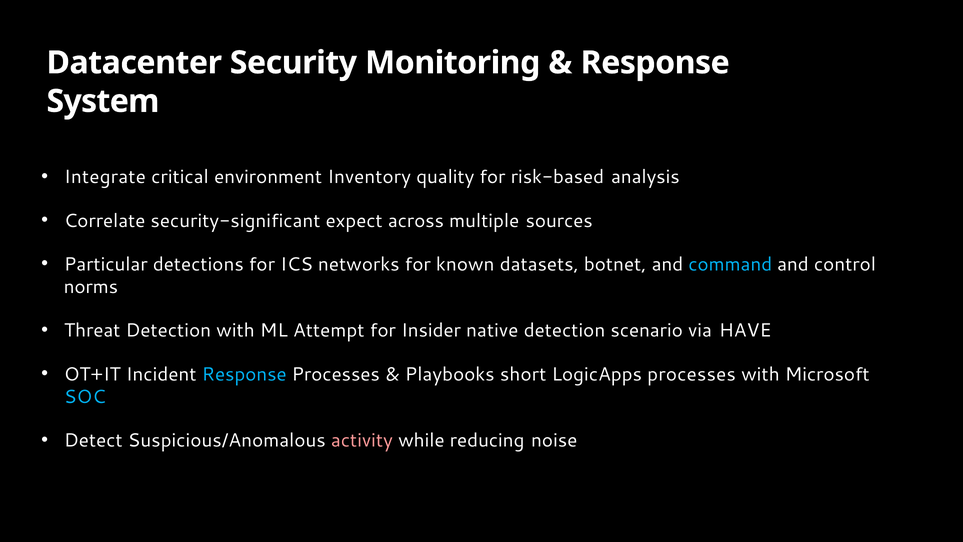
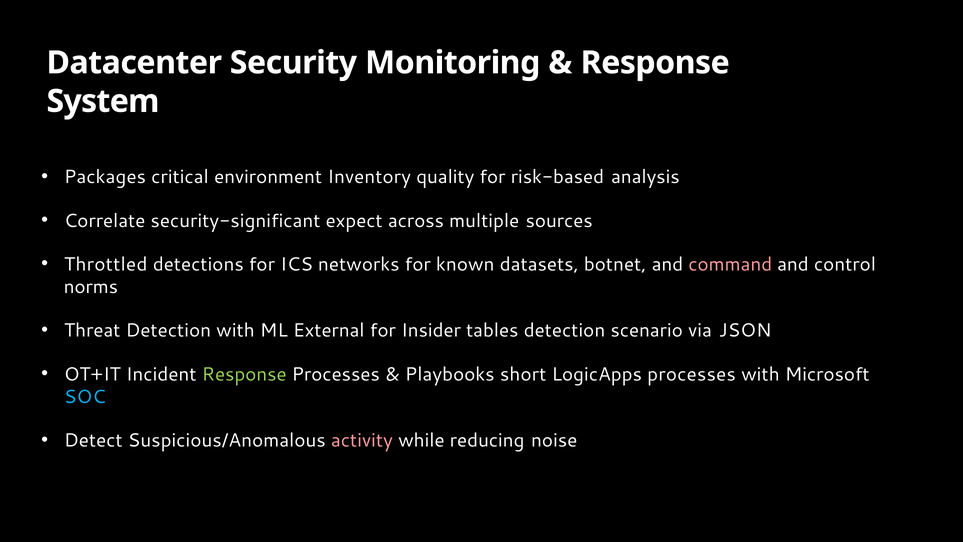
Integrate: Integrate -> Packages (105, 177)
Particular: Particular -> Throttled (106, 264)
command colour: light blue -> pink (730, 264)
Attempt: Attempt -> External (329, 330)
native: native -> tables (492, 330)
HAVE: HAVE -> JSON (745, 330)
Response colour: light blue -> light green (244, 374)
